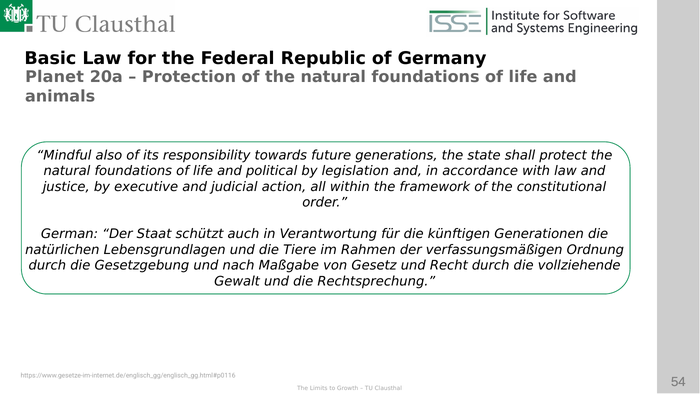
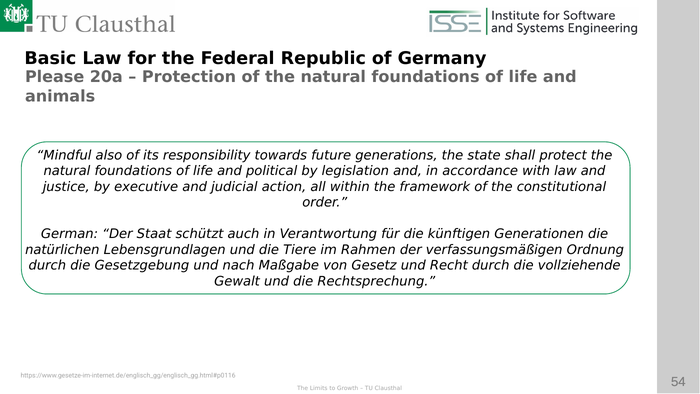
Planet: Planet -> Please (55, 77)
